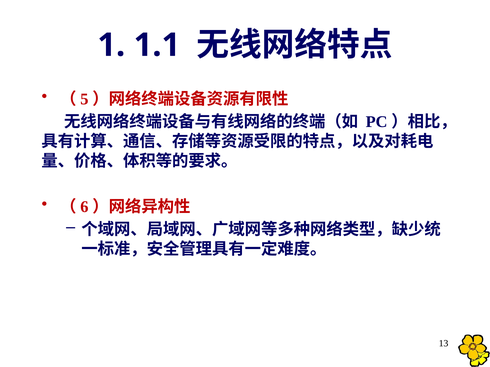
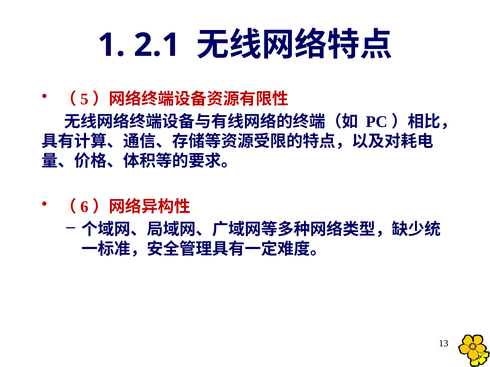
1.1: 1.1 -> 2.1 (157, 45)
